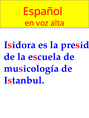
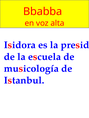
Español: Español -> Bbabba (43, 11)
